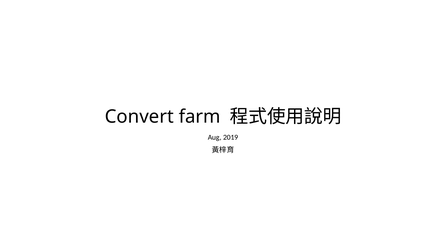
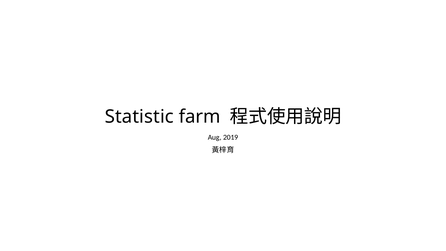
Convert: Convert -> Statistic (139, 117)
